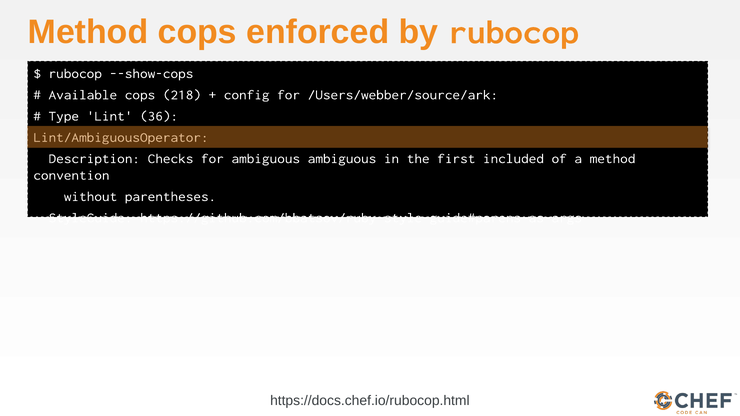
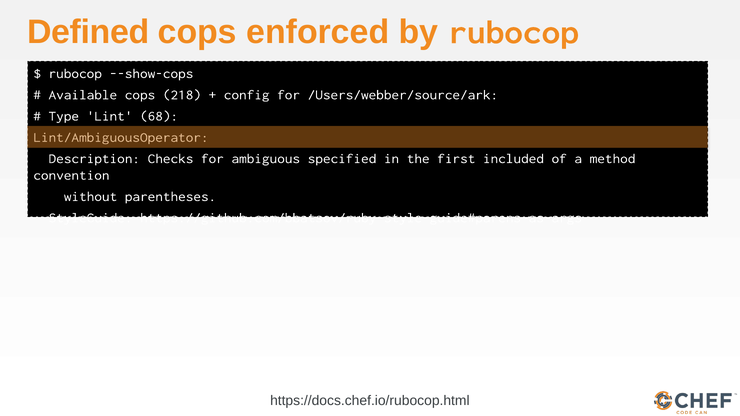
Method: Method -> Defined (88, 32)
36: 36 -> 68 (159, 116)
ambiguous ambiguous: ambiguous -> specified (342, 159)
